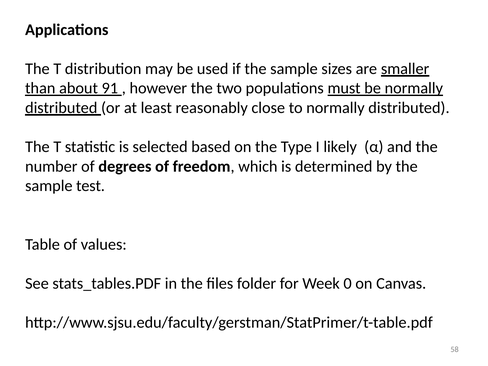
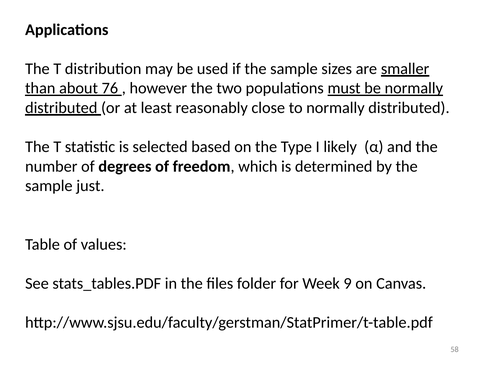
91: 91 -> 76 (110, 88)
test: test -> just (90, 186)
0: 0 -> 9 (348, 283)
